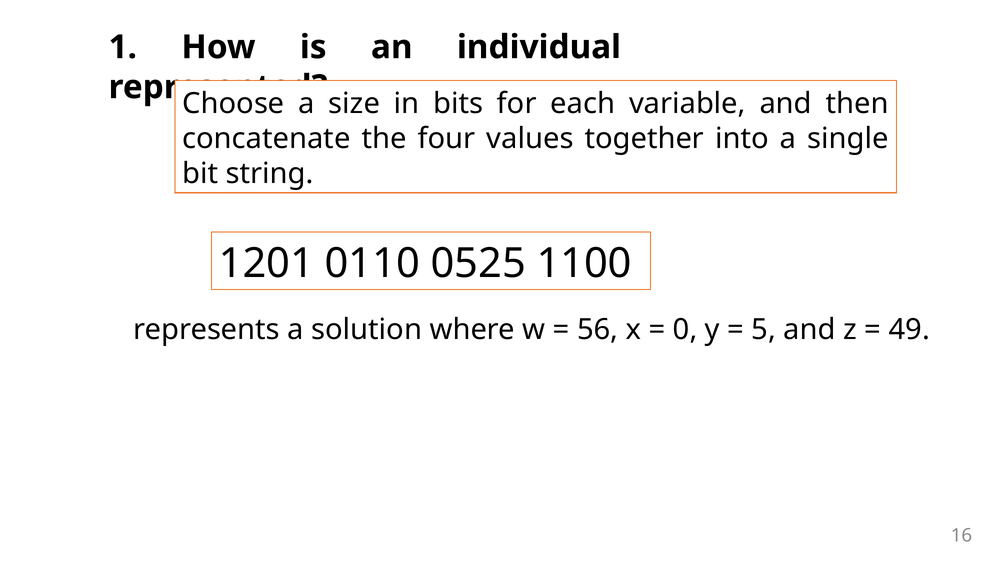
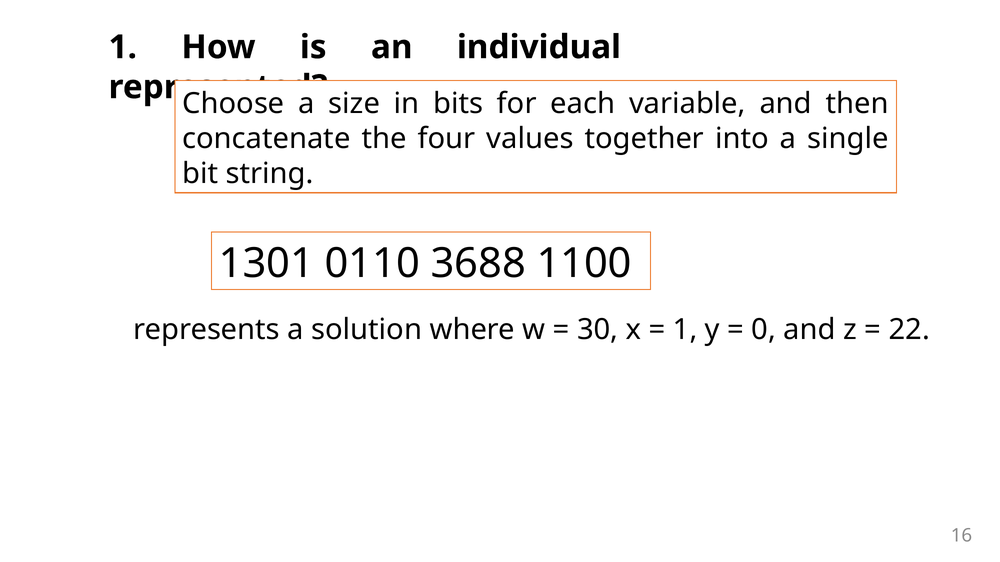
1201: 1201 -> 1301 (266, 264)
0525: 0525 -> 3688 (478, 264)
56: 56 -> 30 (598, 330)
0: 0 -> 1 (685, 330)
5: 5 -> 0 (764, 330)
49: 49 -> 22 (909, 330)
